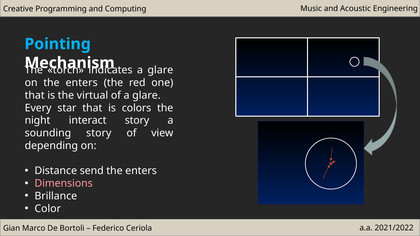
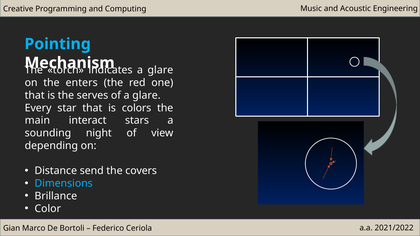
virtual: virtual -> serves (92, 95)
night: night -> main (37, 121)
interact story: story -> stars (137, 121)
sounding story: story -> night (99, 133)
enters: enters -> covers (141, 171)
Dimensions colour: pink -> light blue (64, 184)
